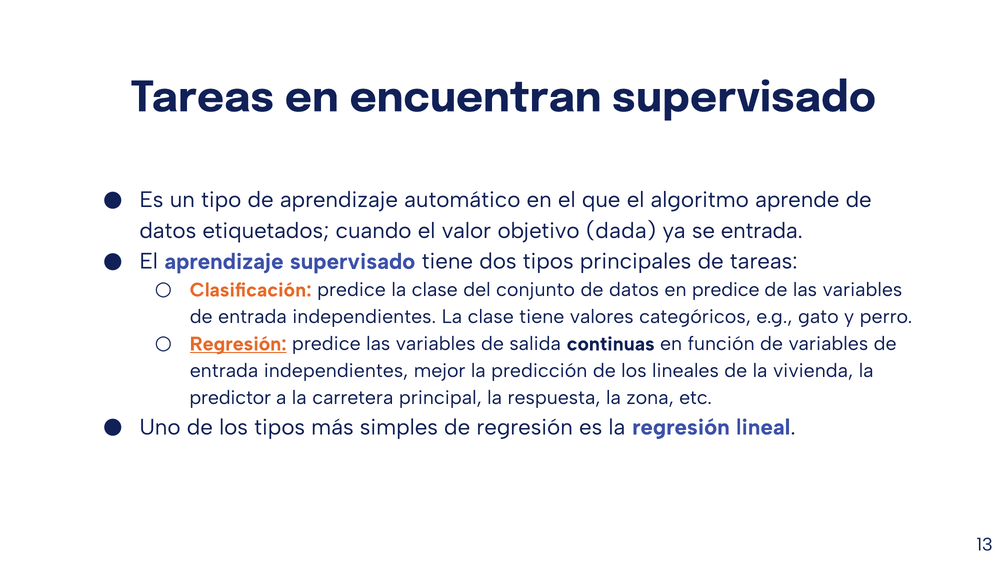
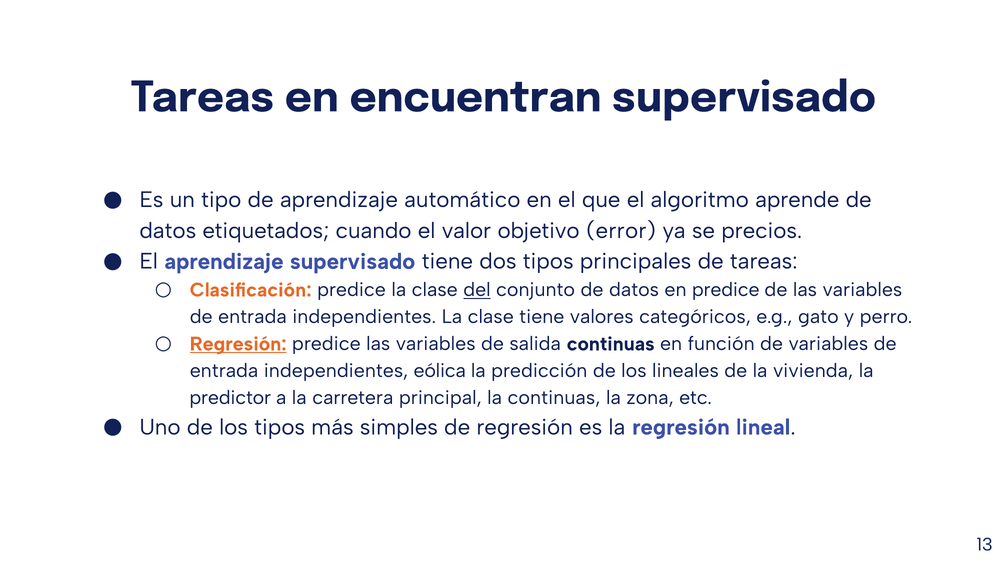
dada: dada -> error (621, 231)
se entrada: entrada -> precios (762, 231)
del underline: none -> present (477, 290)
mejor: mejor -> eólica (440, 371)
la respuesta: respuesta -> continuas (554, 398)
